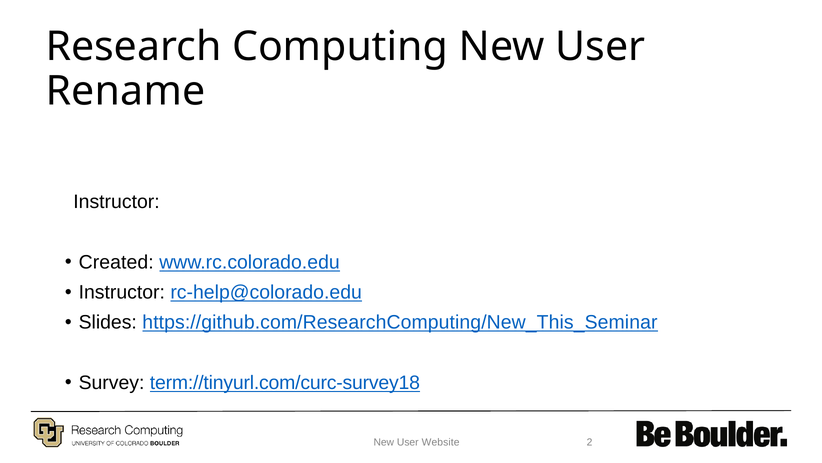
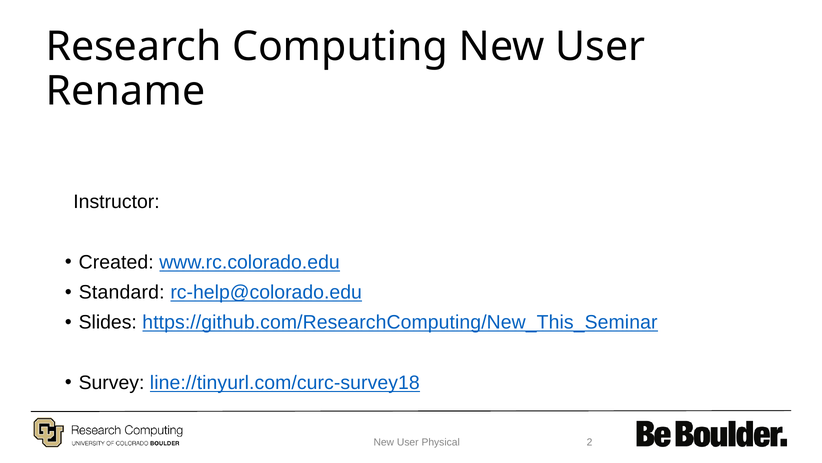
Instructor: Instructor -> Standard (122, 292)
term://tinyurl.com/curc-survey18: term://tinyurl.com/curc-survey18 -> line://tinyurl.com/curc-survey18 (285, 382)
Website: Website -> Physical (441, 442)
